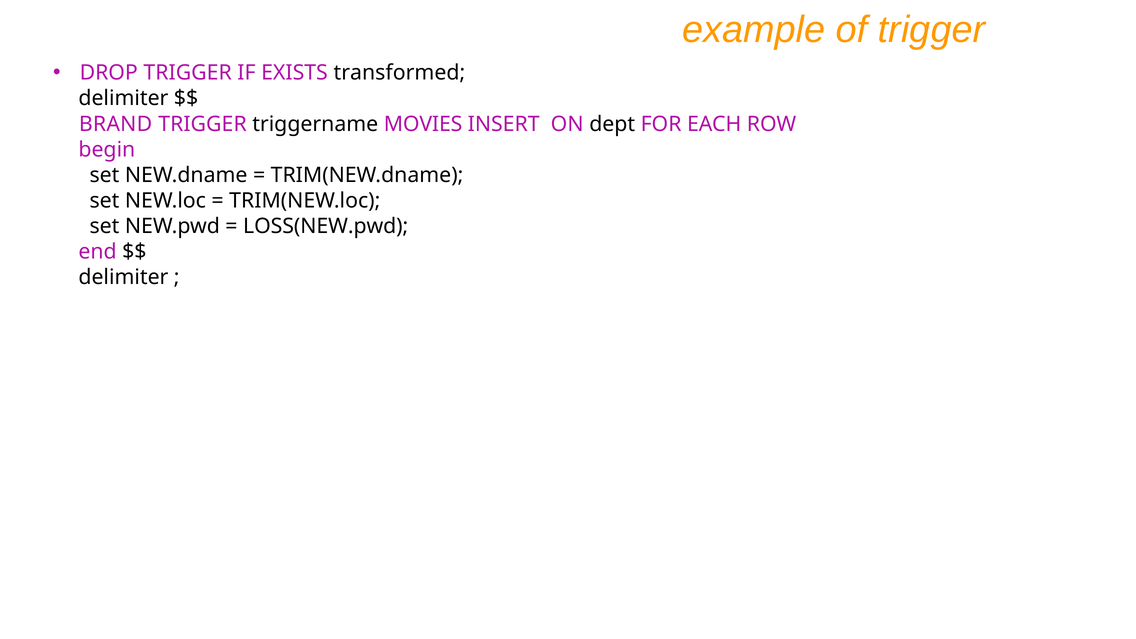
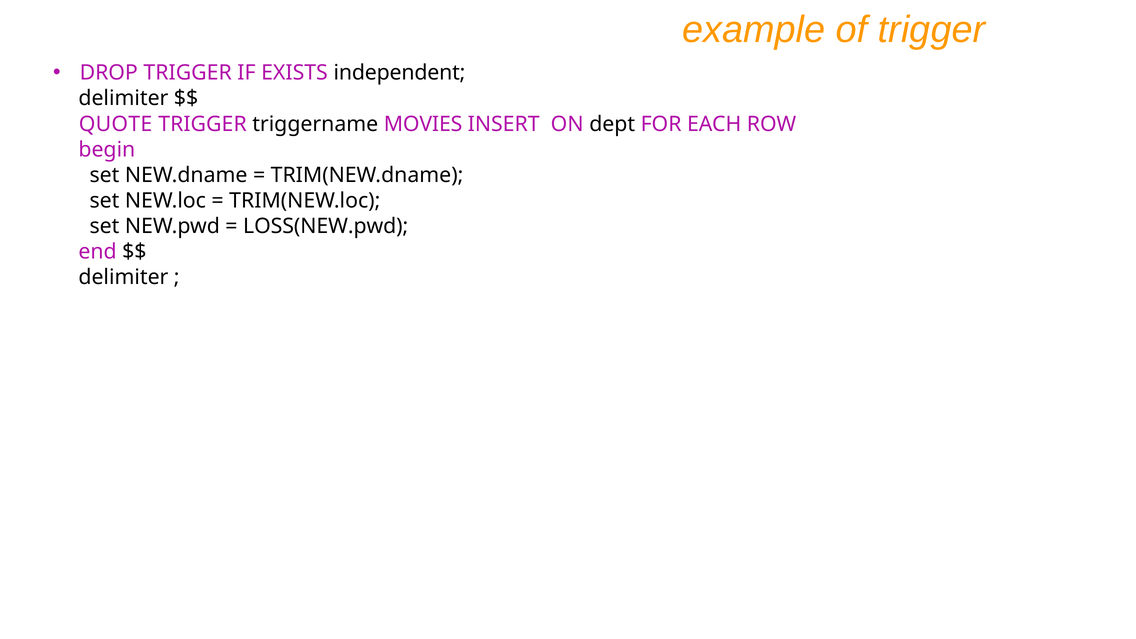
transformed: transformed -> independent (399, 73)
BRAND: BRAND -> QUOTE (116, 124)
